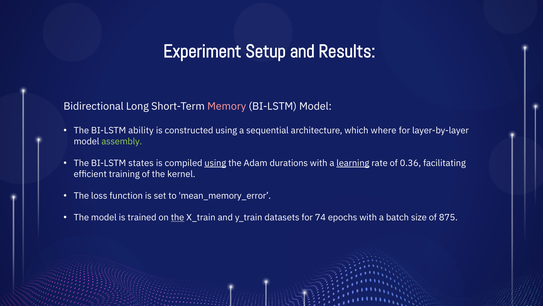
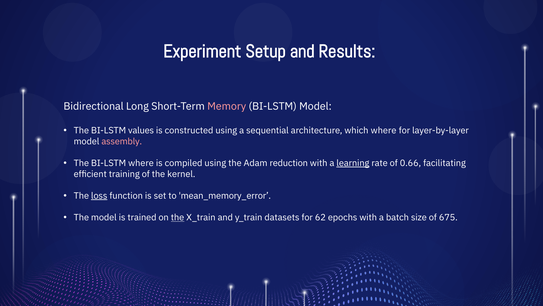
ability: ability -> values (141, 130)
assembly colour: light green -> pink (122, 141)
BI-LSTM states: states -> where (141, 163)
using underline: present -> none (215, 163)
durations: durations -> reduction (289, 163)
0.36: 0.36 -> 0.66 (410, 163)
loss underline: none -> present (99, 195)
74: 74 -> 62 (320, 217)
875: 875 -> 675 (448, 217)
